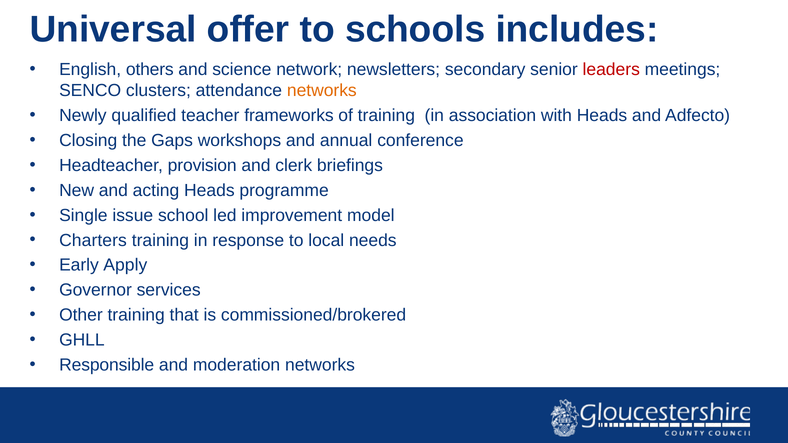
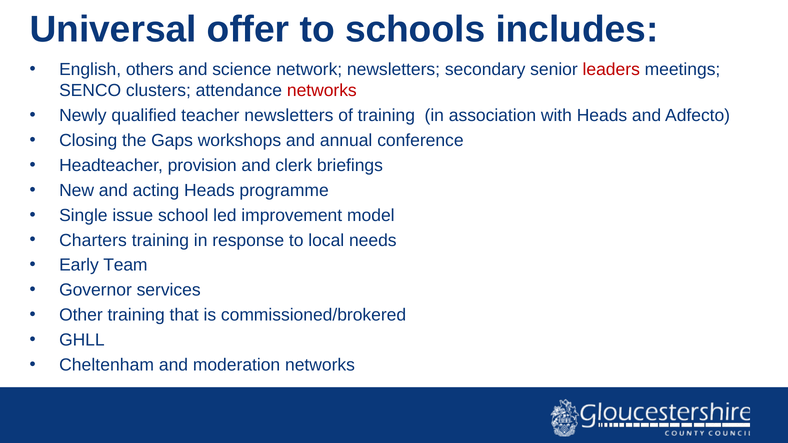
networks colour: orange -> red (322, 91)
teacher frameworks: frameworks -> newsletters (289, 116)
Apply: Apply -> Team (125, 265)
Responsible: Responsible -> Cheltenham (107, 365)
